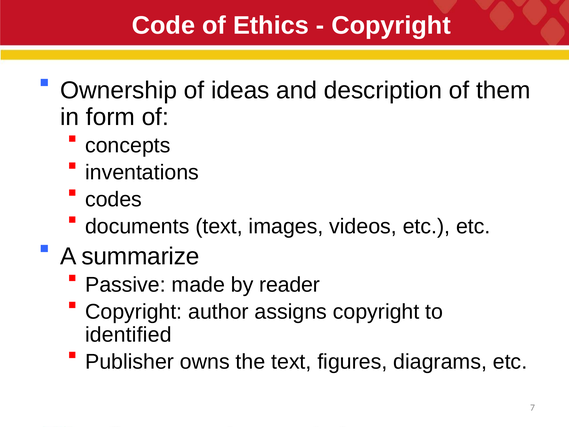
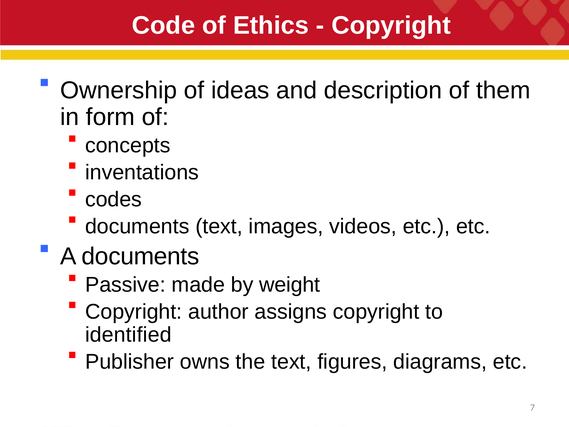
A summarize: summarize -> documents (141, 256)
reader: reader -> weight (290, 284)
